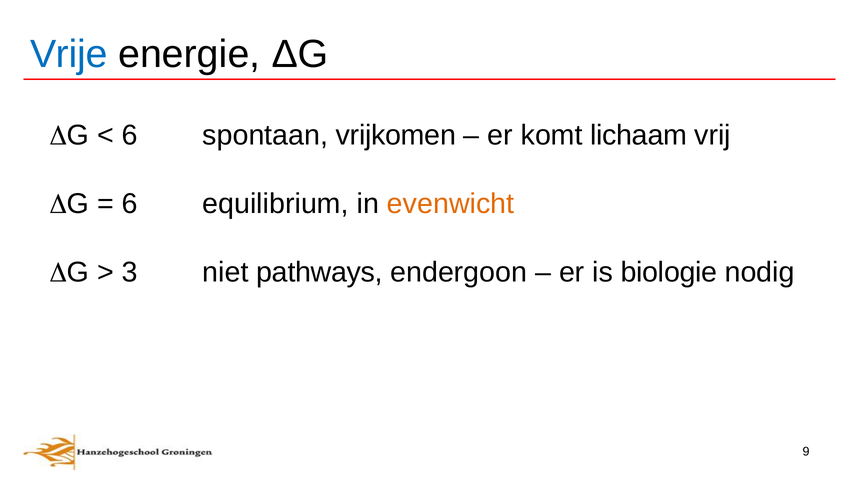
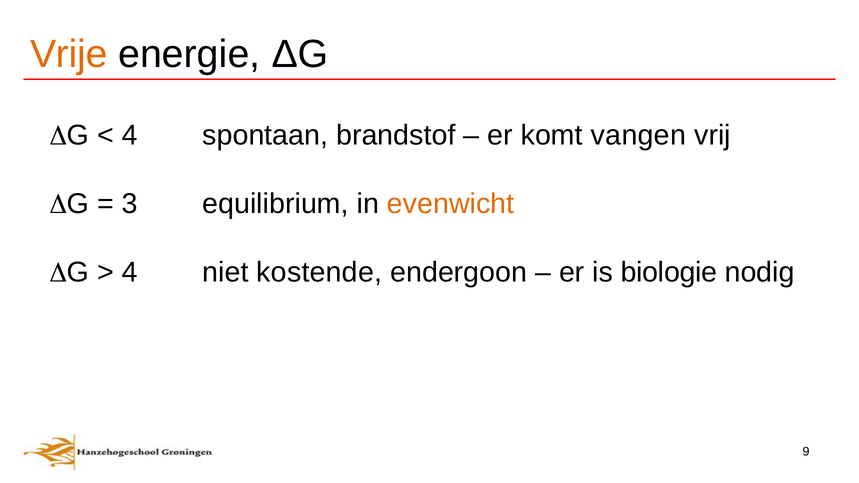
Vrije colour: blue -> orange (69, 54)
6: 6 -> 4 (130, 135)
vrijkomen: vrijkomen -> brandstof (396, 135)
lichaam: lichaam -> vangen (638, 135)
6: 6 -> 3 (130, 204)
3: 3 -> 4 (130, 273)
pathways: pathways -> kostende (319, 273)
